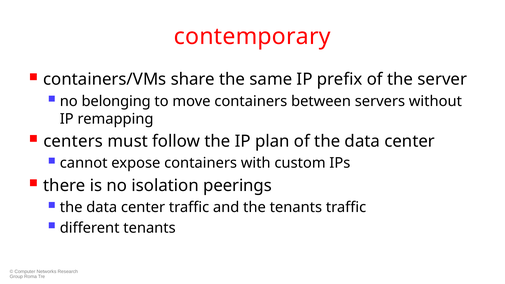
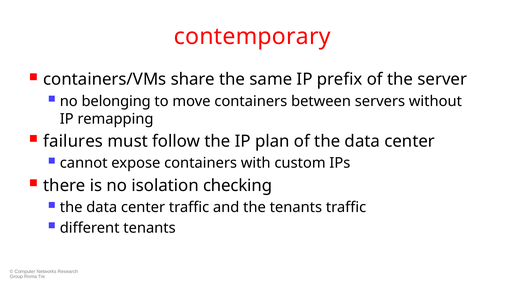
centers: centers -> failures (73, 141)
peerings: peerings -> checking (238, 186)
